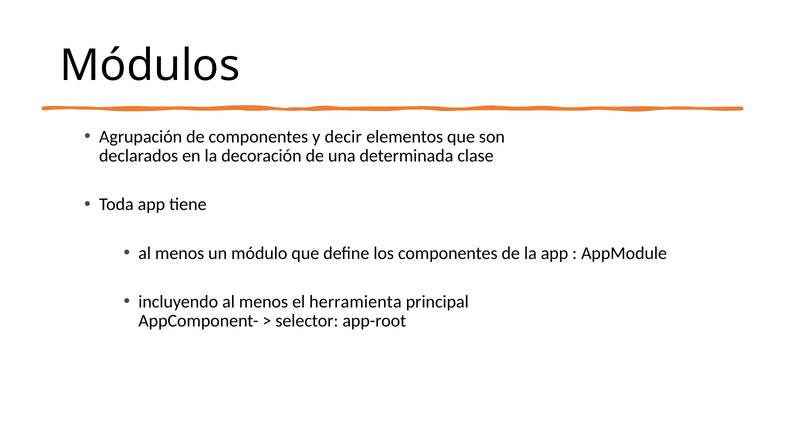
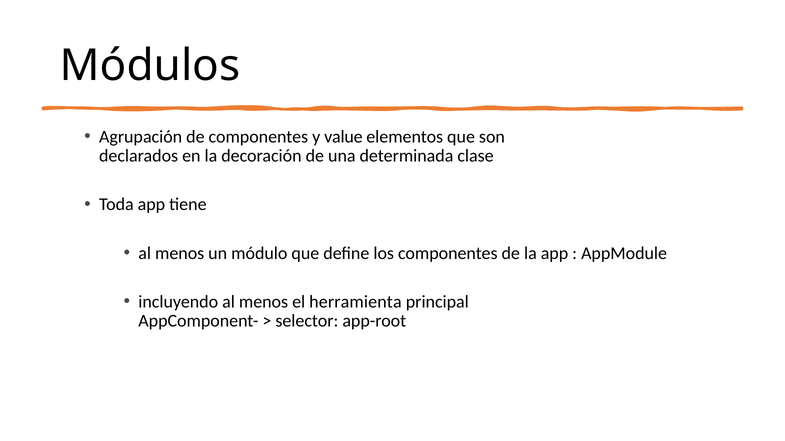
decir: decir -> value (343, 137)
